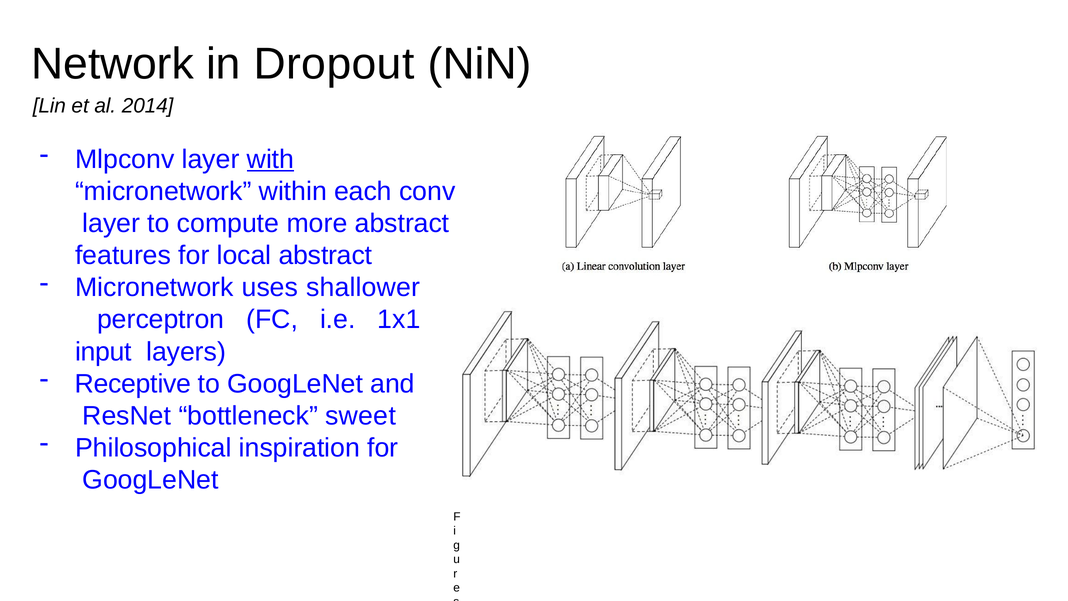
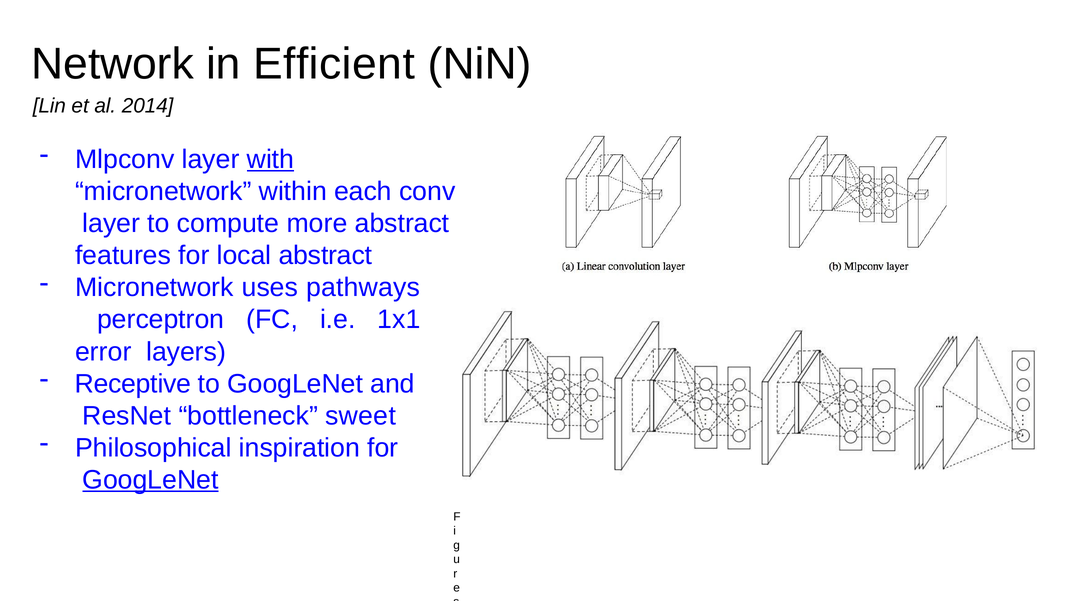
Dropout: Dropout -> Efficient (334, 64)
shallower: shallower -> pathways (363, 287)
input: input -> error (103, 352)
GoogLeNet underline: none -> present (150, 480)
